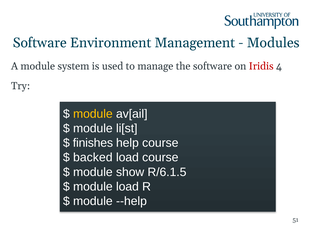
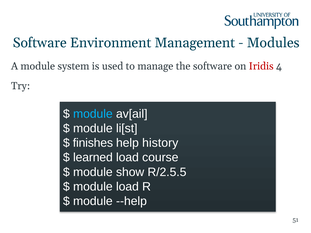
module colour: yellow -> light blue (93, 114)
help course: course -> history (160, 143)
backed: backed -> learned (93, 158)
R/6.1.5: R/6.1.5 -> R/2.5.5 (167, 172)
